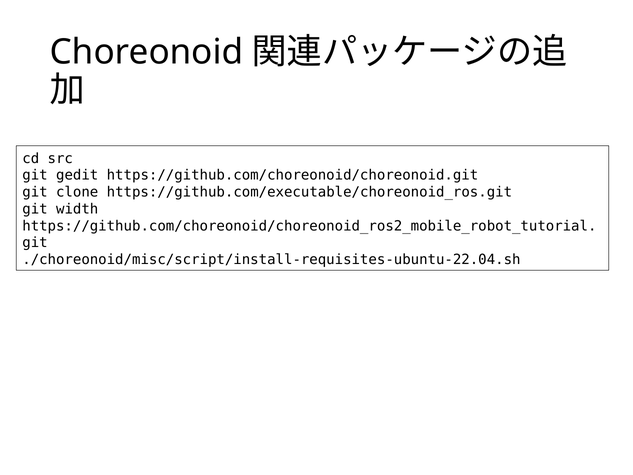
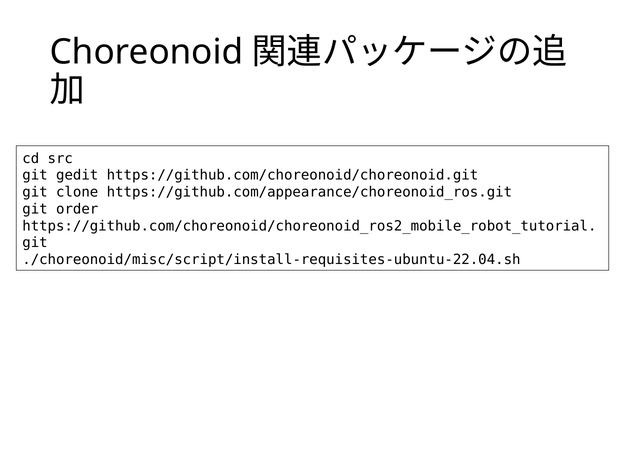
https://github.com/executable/choreonoid_ros.git: https://github.com/executable/choreonoid_ros.git -> https://github.com/appearance/choreonoid_ros.git (309, 192)
width: width -> order (77, 209)
